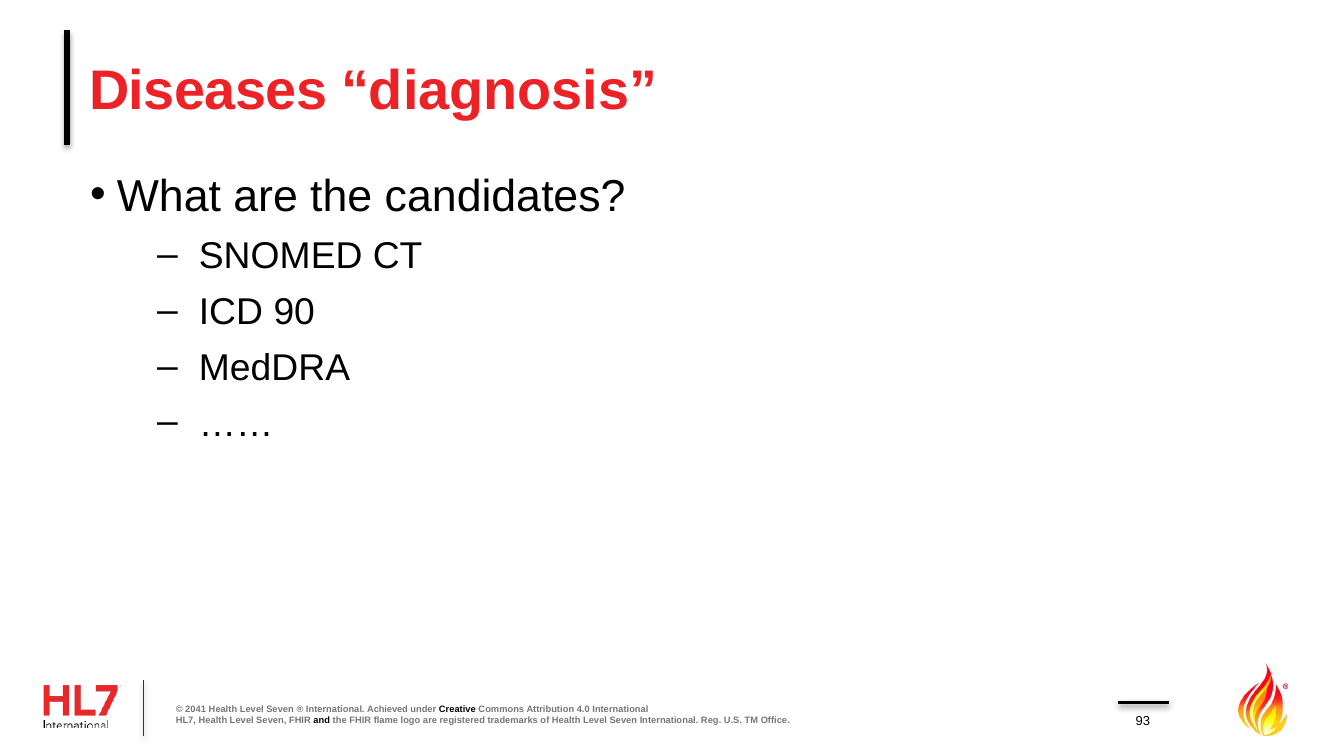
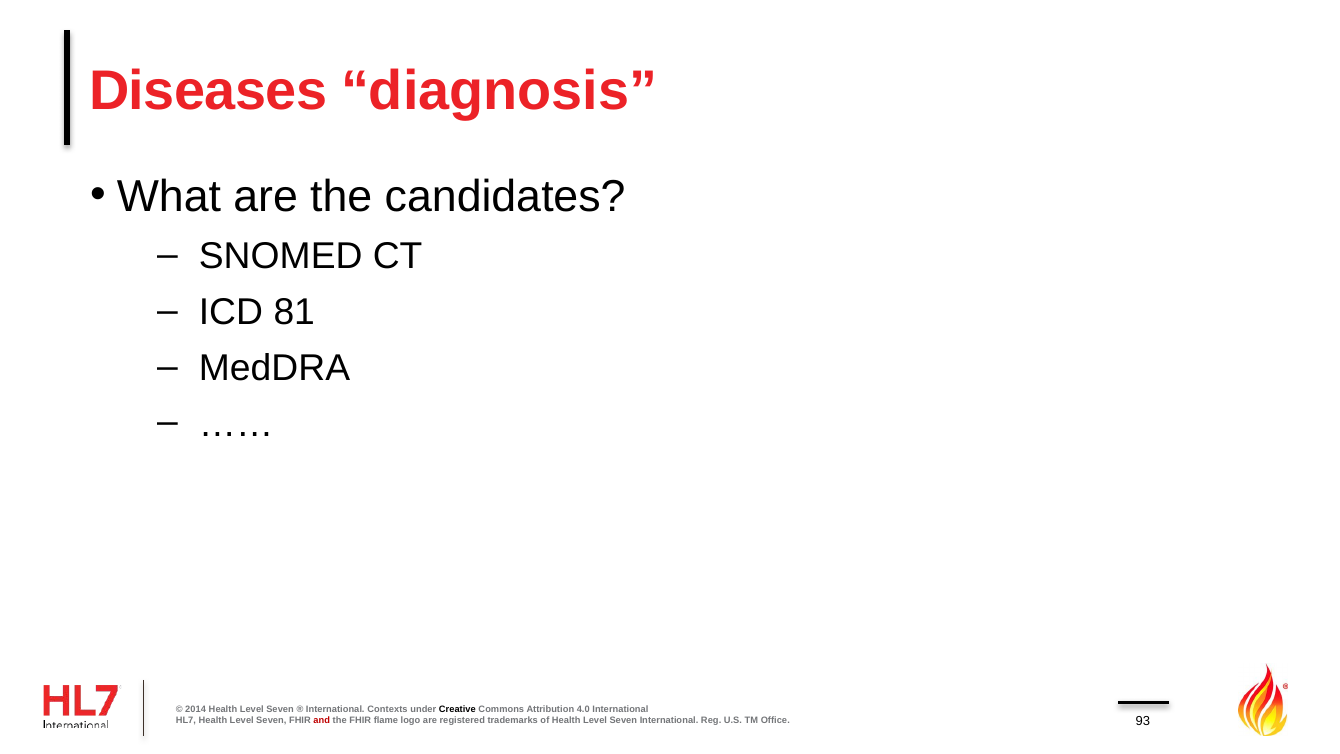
90: 90 -> 81 (294, 312)
2041: 2041 -> 2014 (196, 710)
Achieved: Achieved -> Contexts (387, 710)
and colour: black -> red (322, 721)
